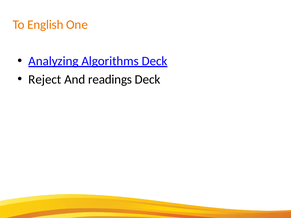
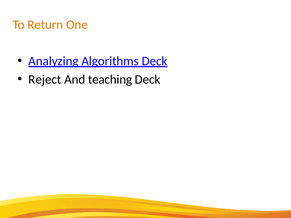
English: English -> Return (45, 25)
readings: readings -> teaching (110, 79)
